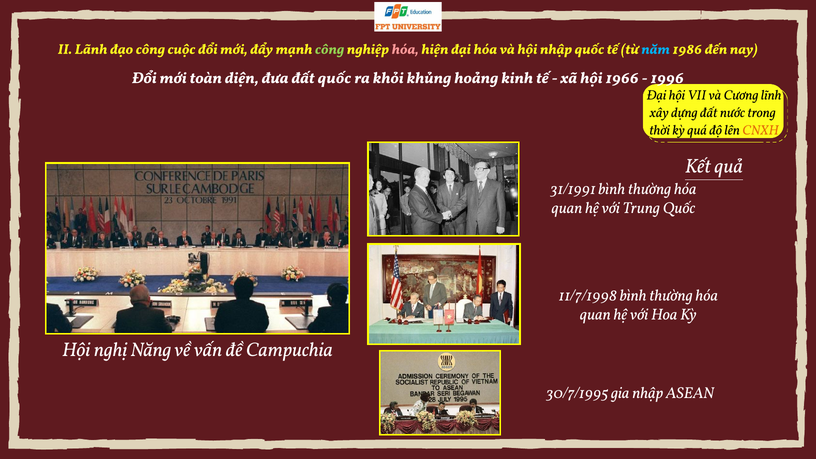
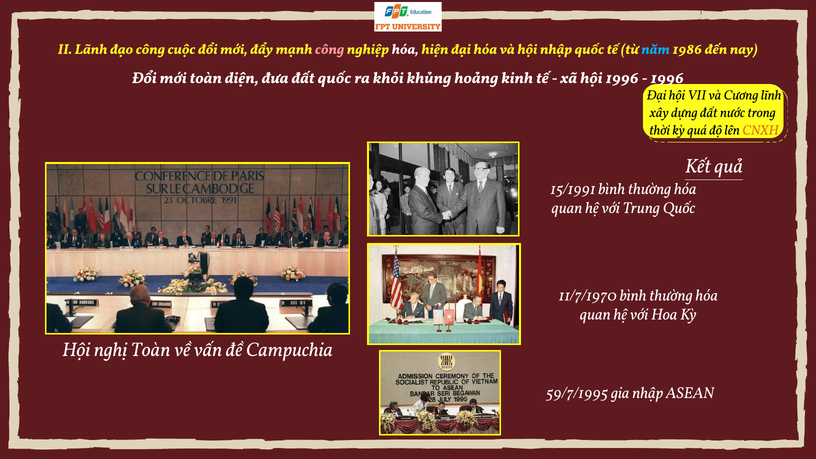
công colour: light green -> pink (330, 49)
hóa colour: pink -> white (405, 49)
hội 1966: 1966 -> 1996 (622, 78)
31/1991: 31/1991 -> 15/1991 (573, 189)
11/7/1998: 11/7/1998 -> 11/7/1970 (588, 296)
nghị Năng: Năng -> Toàn (151, 350)
30/7/1995: 30/7/1995 -> 59/7/1995 (577, 393)
